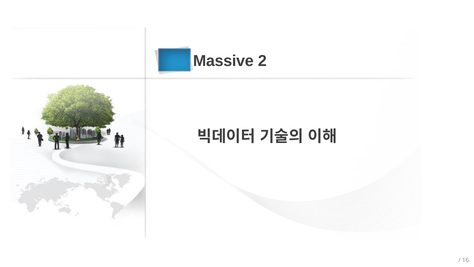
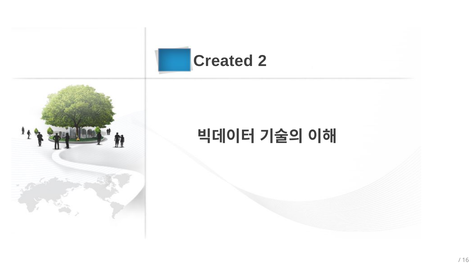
Massive: Massive -> Created (223, 61)
